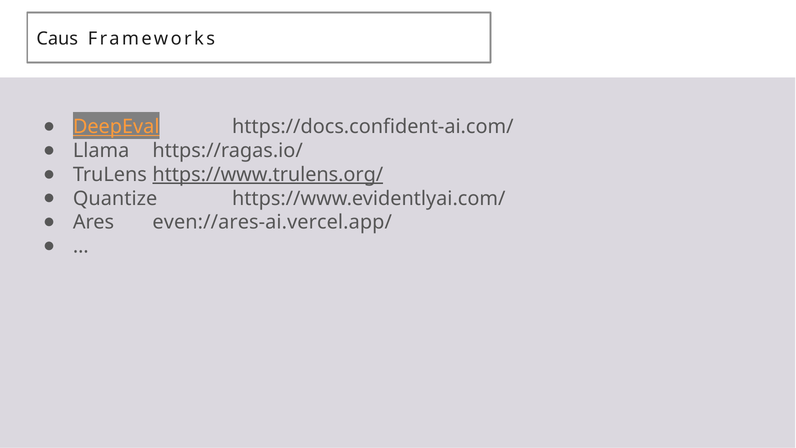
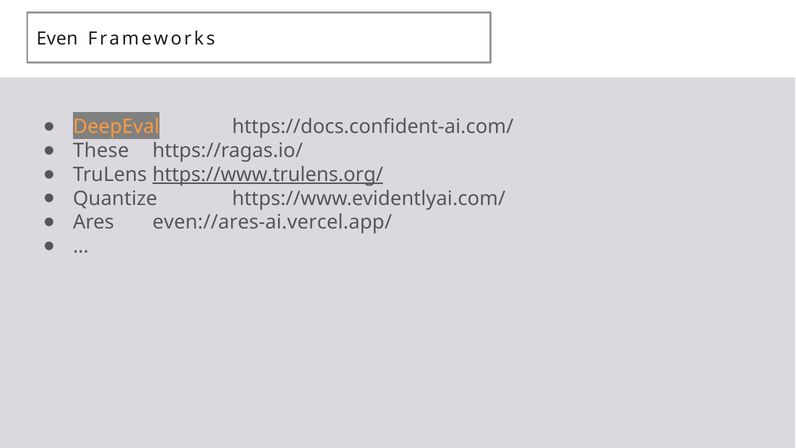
Caus: Caus -> Even (57, 39)
DeepEval underline: present -> none (116, 127)
Llama: Llama -> These (101, 151)
